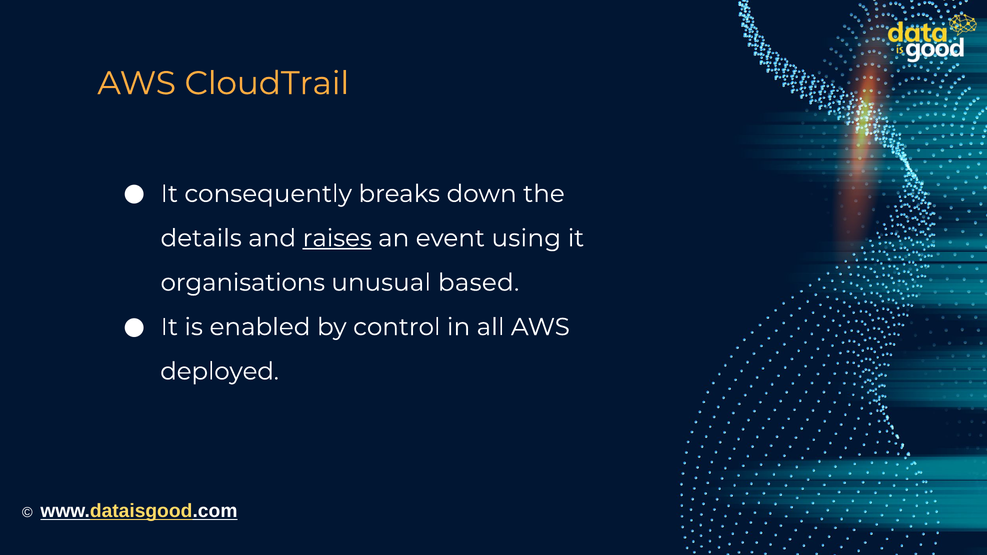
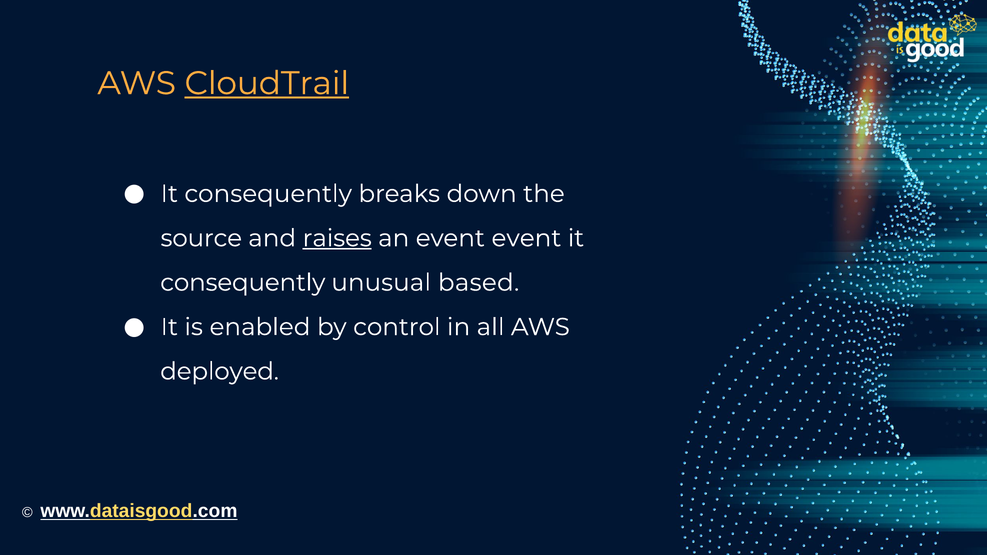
CloudTrail underline: none -> present (267, 83)
details: details -> source (201, 238)
event using: using -> event (526, 238)
organisations: organisations -> consequently (243, 283)
